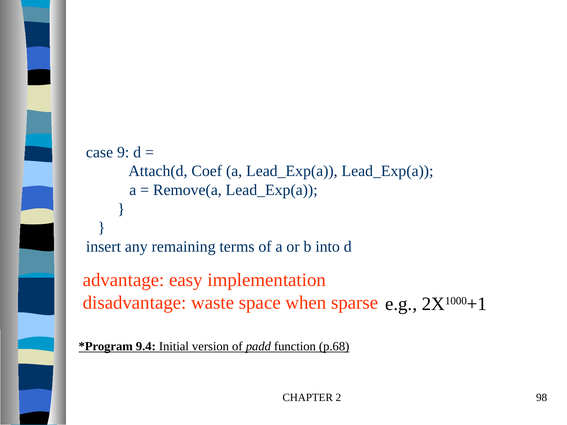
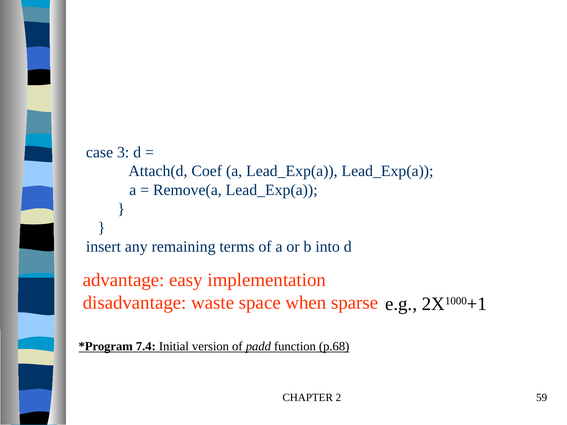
9: 9 -> 3 (123, 152)
9.4: 9.4 -> 7.4 (146, 347)
98: 98 -> 59 (542, 398)
